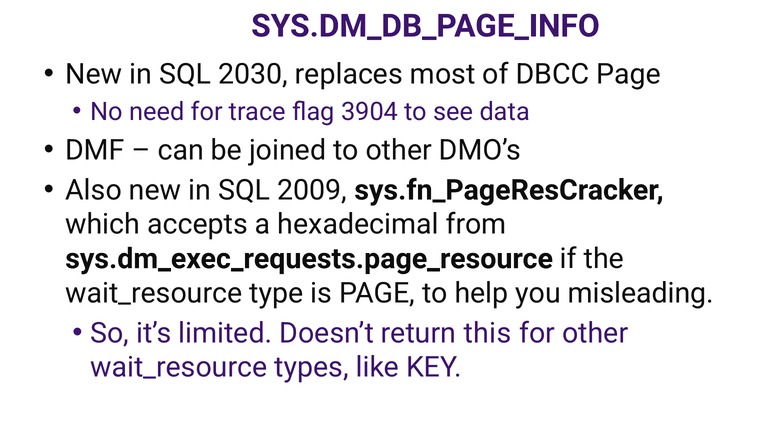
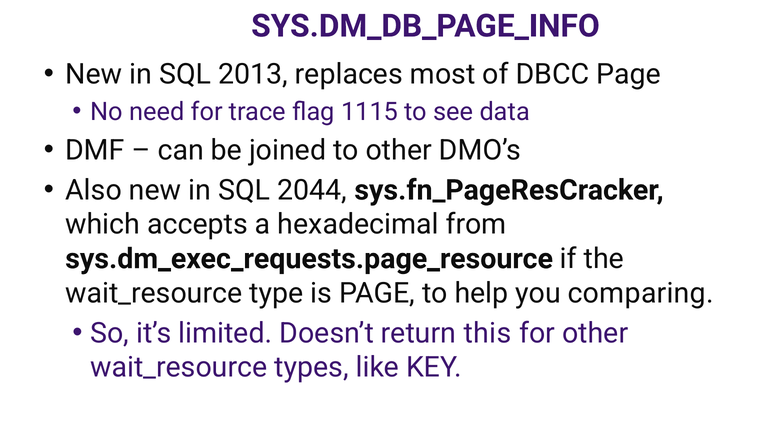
2030: 2030 -> 2013 (253, 74)
3904: 3904 -> 1115 (370, 112)
2009: 2009 -> 2044 (312, 190)
misleading: misleading -> comparing (641, 293)
